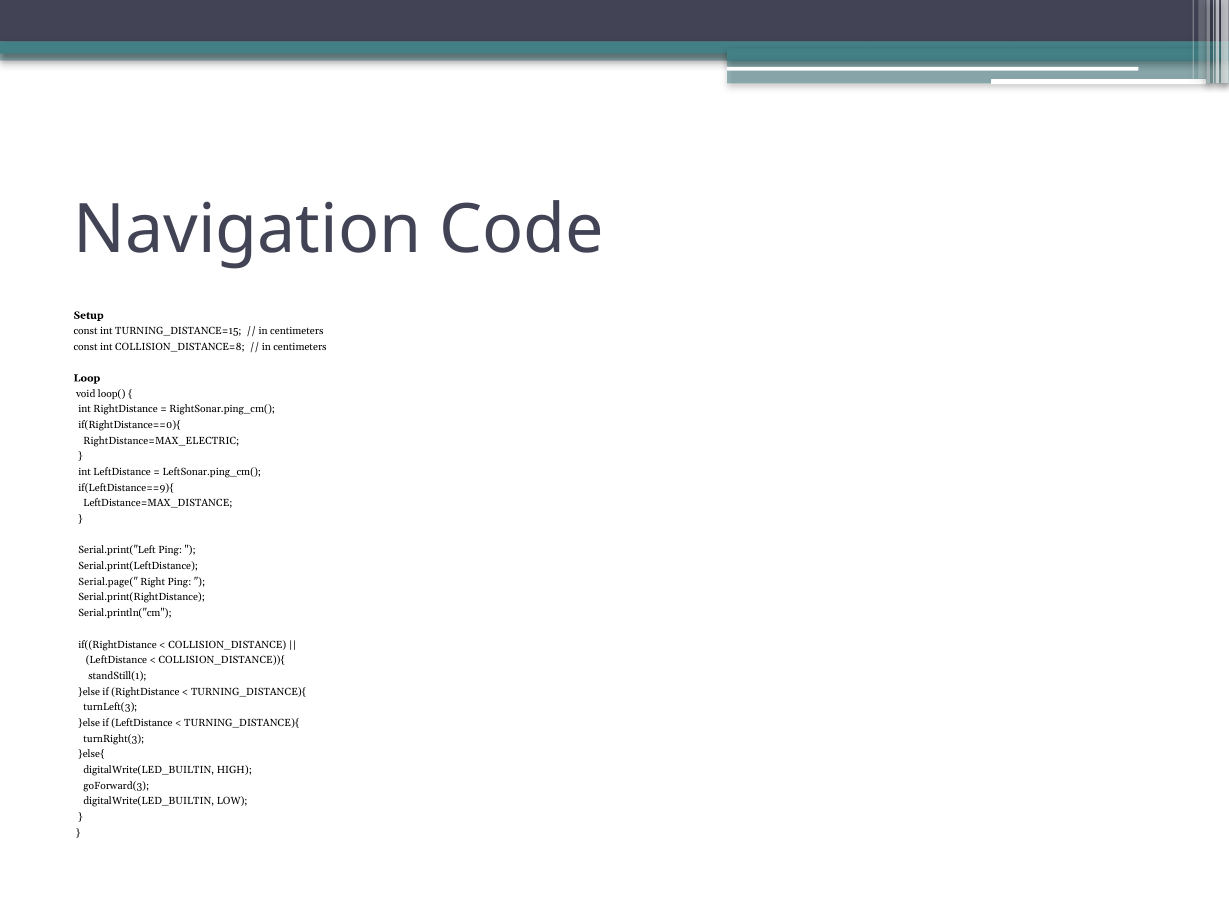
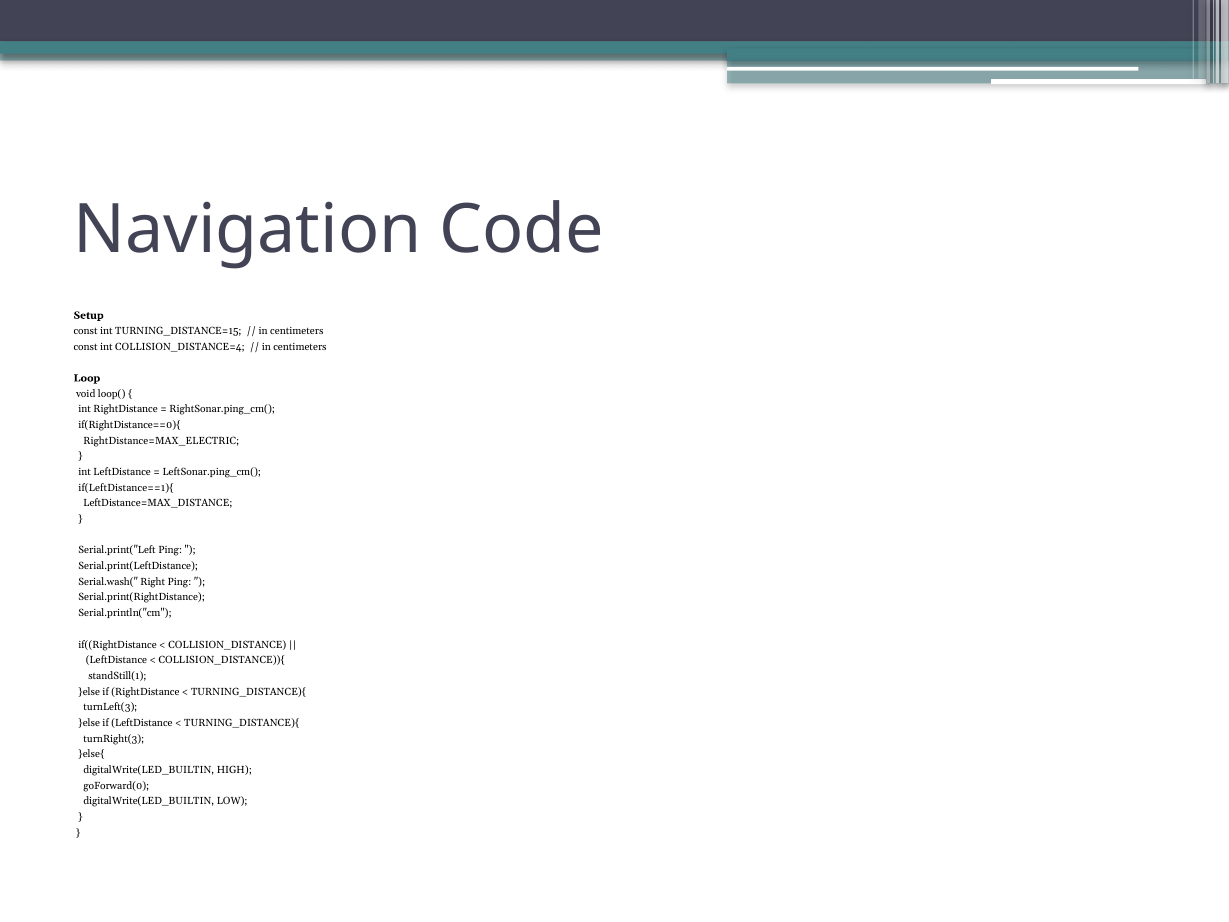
COLLISION_DISTANCE=8: COLLISION_DISTANCE=8 -> COLLISION_DISTANCE=4 (180, 347)
if(LeftDistance==9){: if(LeftDistance==9){ -> if(LeftDistance==1){ (126, 488)
Serial.page(: Serial.page( -> Serial.wash( (108, 582)
goForward(3: goForward(3 -> goForward(0 (116, 786)
